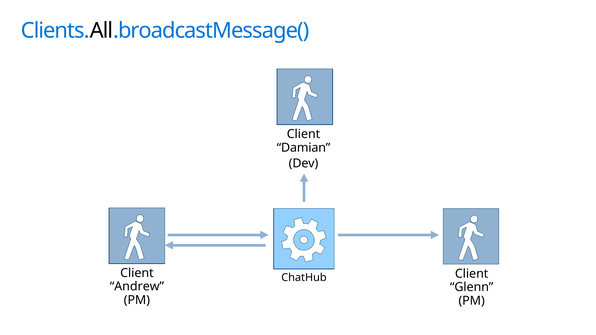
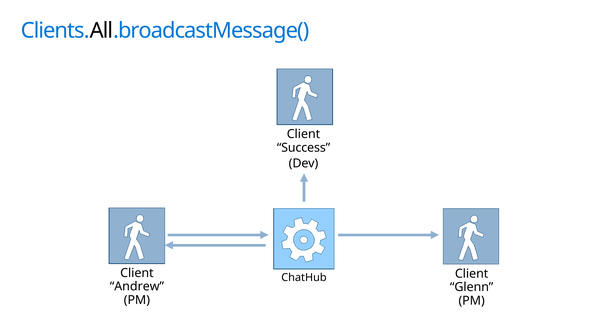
Damian: Damian -> Success (304, 148)
